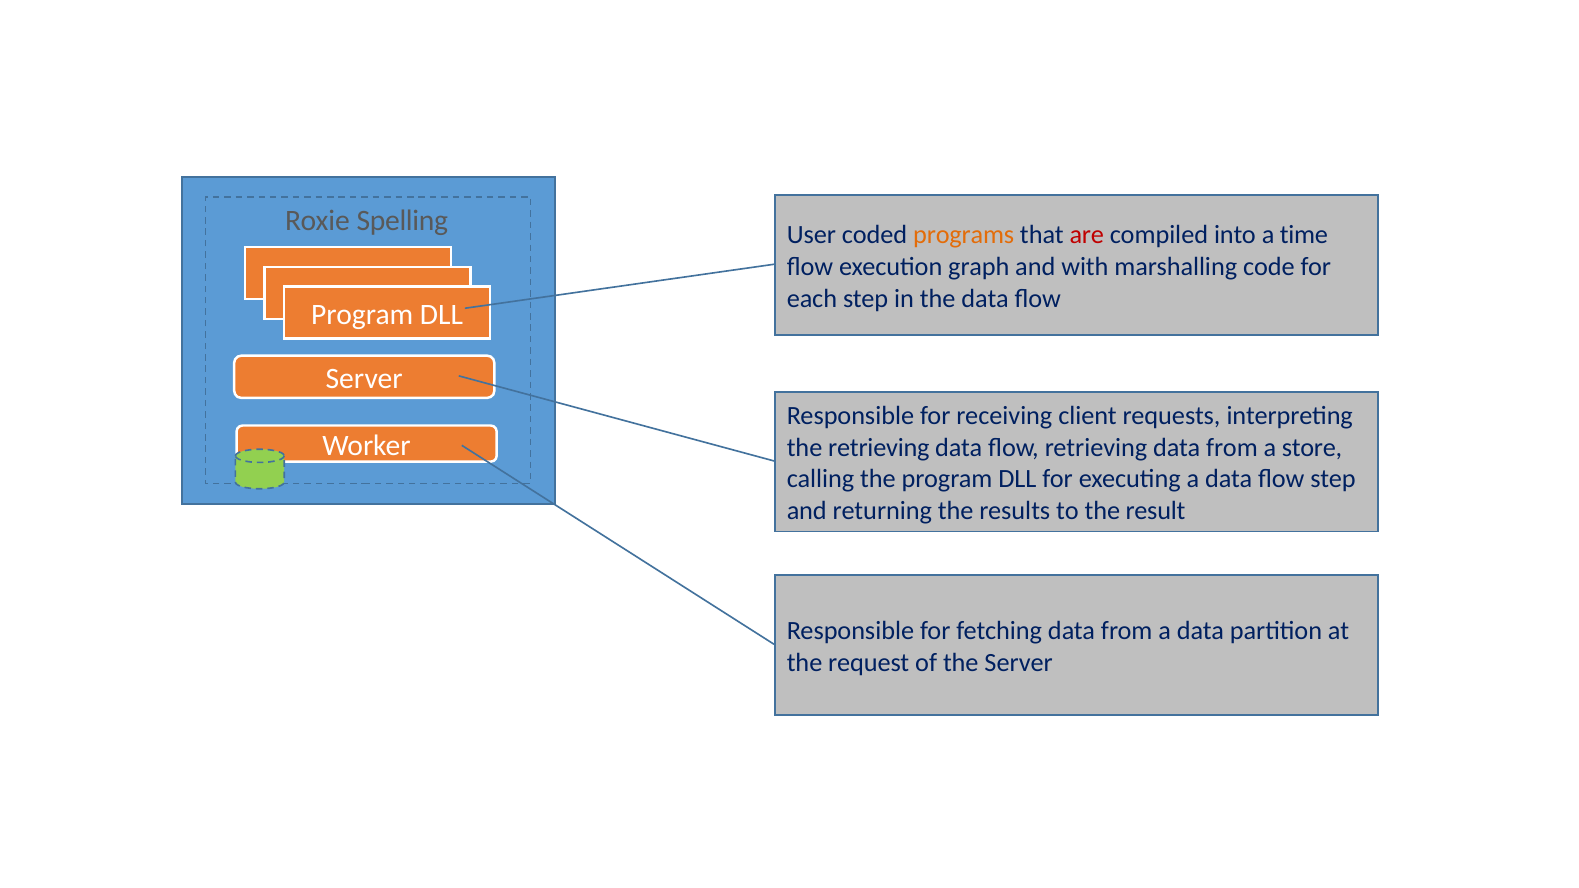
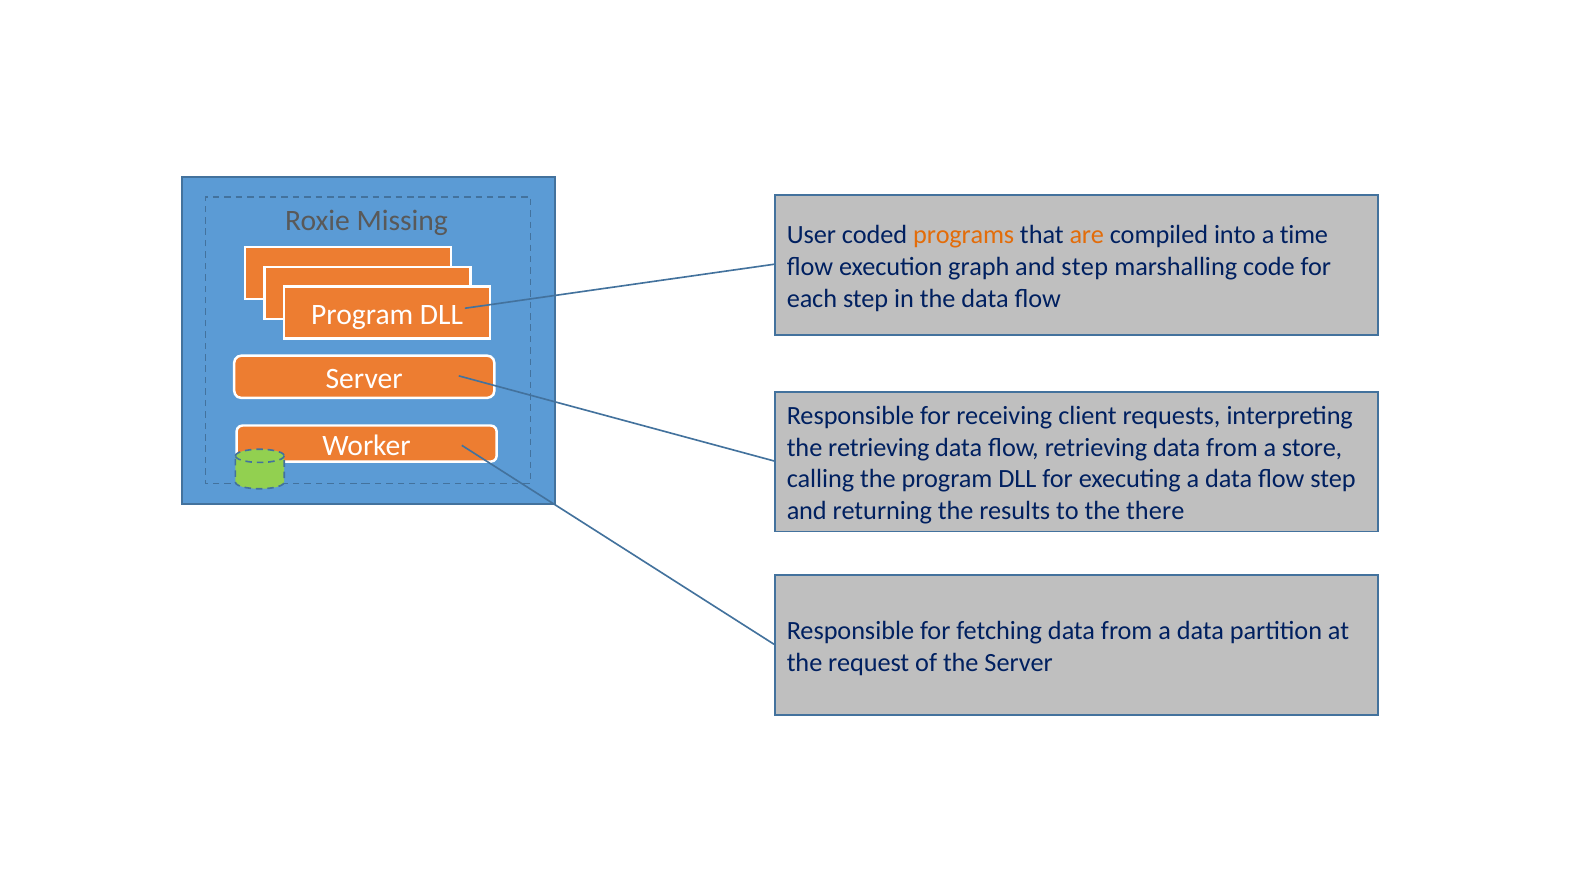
Spelling: Spelling -> Missing (402, 221)
are colour: red -> orange (1087, 235)
and with: with -> step (1085, 267)
result: result -> there (1155, 511)
